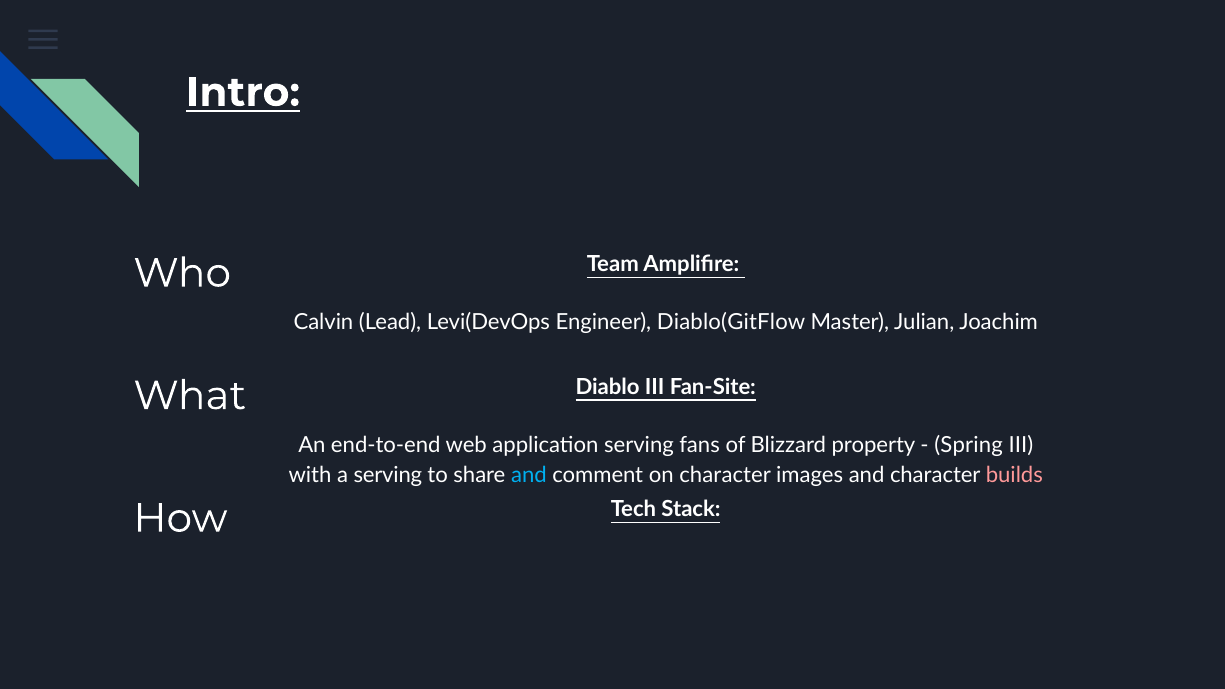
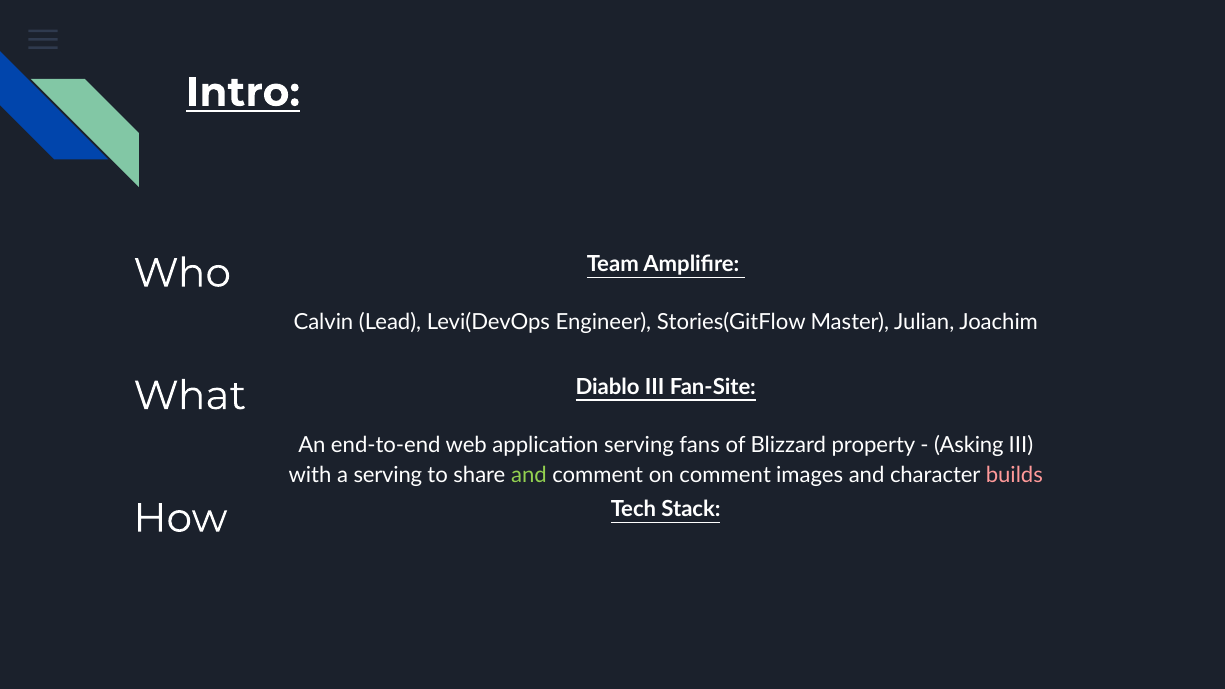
Diablo(GitFlow: Diablo(GitFlow -> Stories(GitFlow (731, 322)
Spring: Spring -> Asking (969, 445)
and colour: light blue -> light green (529, 475)
on character: character -> comment (725, 475)
